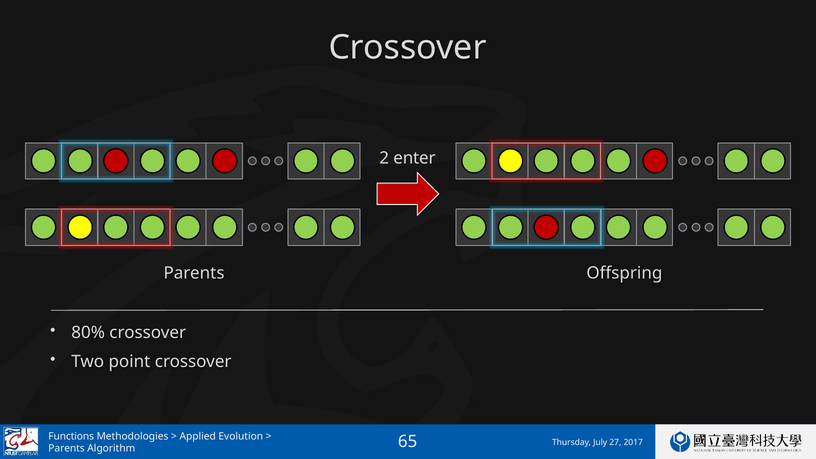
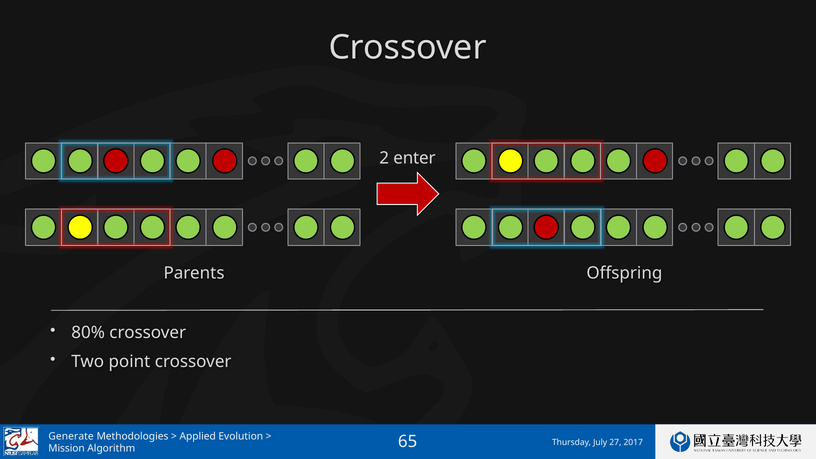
Functions: Functions -> Generate (71, 436)
Parents: Parents -> Mission (67, 448)
